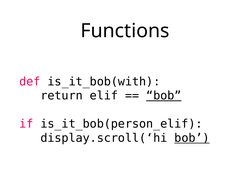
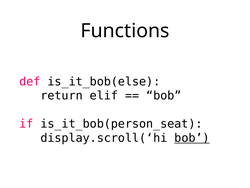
is_it_bob(with: is_it_bob(with -> is_it_bob(else (104, 81)
bob underline: present -> none (164, 95)
is_it_bob(person_elif: is_it_bob(person_elif -> is_it_bob(person_seat (121, 124)
